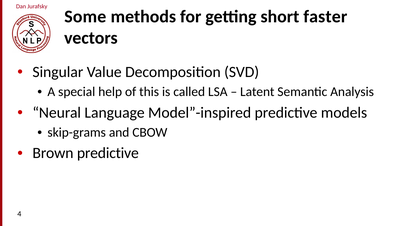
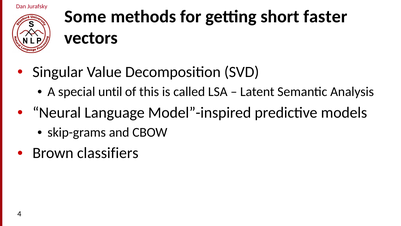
help: help -> until (110, 92)
Brown predictive: predictive -> classifiers (108, 153)
